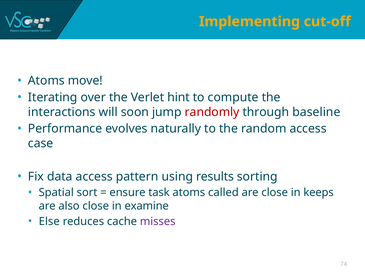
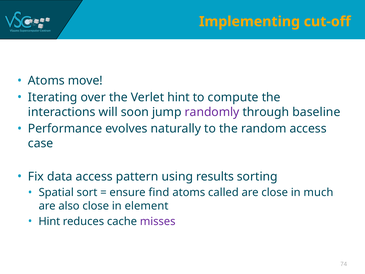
randomly colour: red -> purple (212, 112)
task: task -> find (159, 192)
keeps: keeps -> much (318, 192)
examine: examine -> element (147, 206)
Else: Else -> Hint (49, 221)
